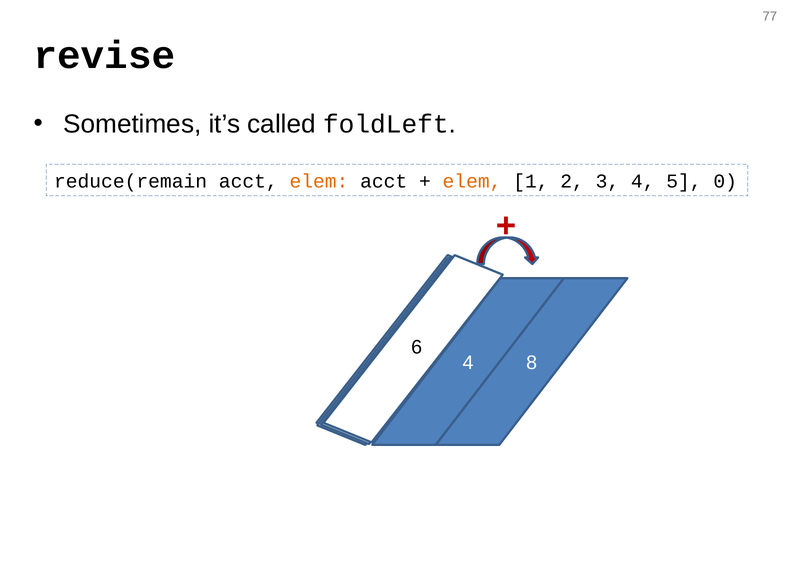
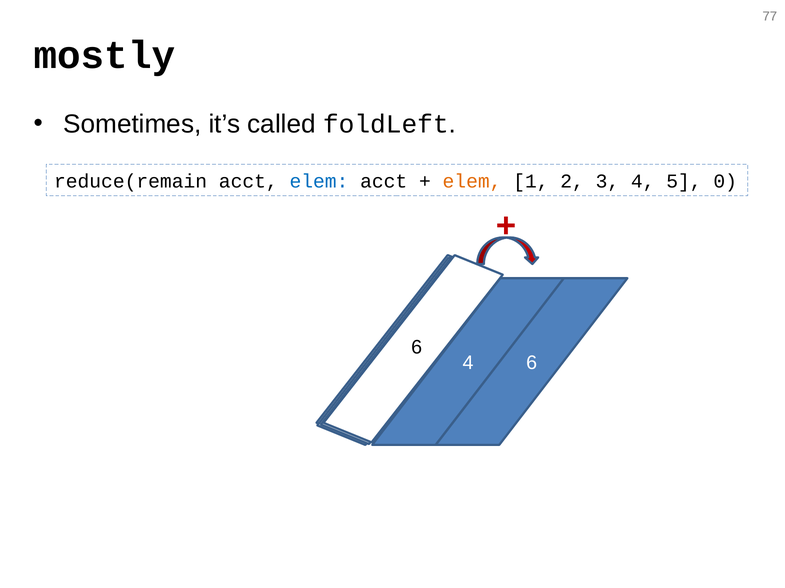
revise: revise -> mostly (104, 56)
elem colour: orange -> blue (319, 182)
8: 8 -> 6 (532, 363)
